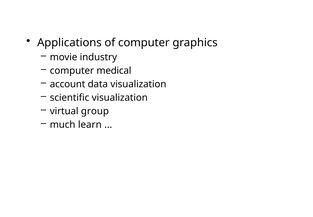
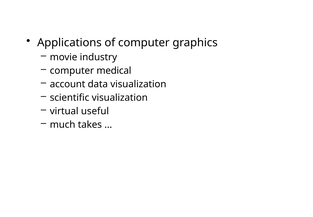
group: group -> useful (95, 111)
learn: learn -> takes (90, 124)
